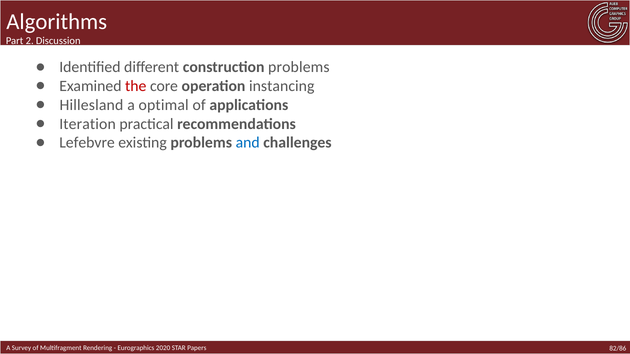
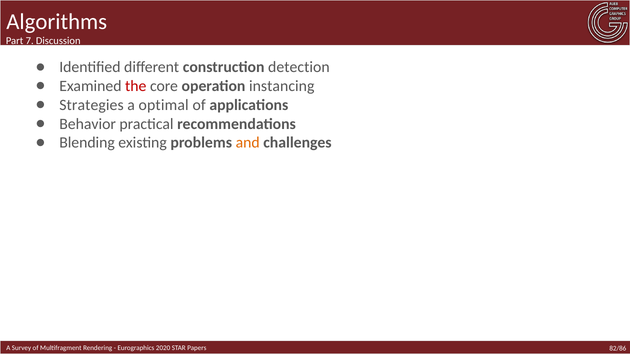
2: 2 -> 7 (30, 41)
construction problems: problems -> detection (299, 67)
Hillesland: Hillesland -> Strategies (91, 105)
Iteration: Iteration -> Behavior (88, 124)
Lefebvre: Lefebvre -> Blending (87, 143)
and colour: blue -> orange (248, 143)
